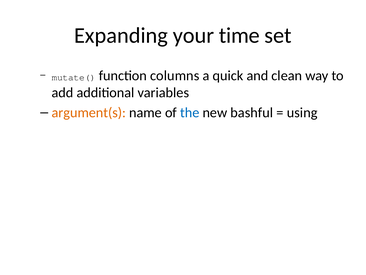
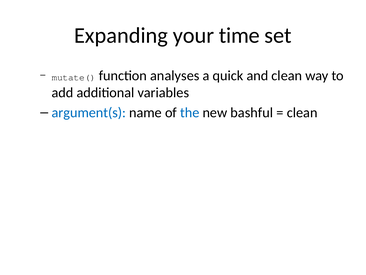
columns: columns -> analyses (175, 75)
argument(s colour: orange -> blue (89, 112)
using: using -> clean (302, 112)
